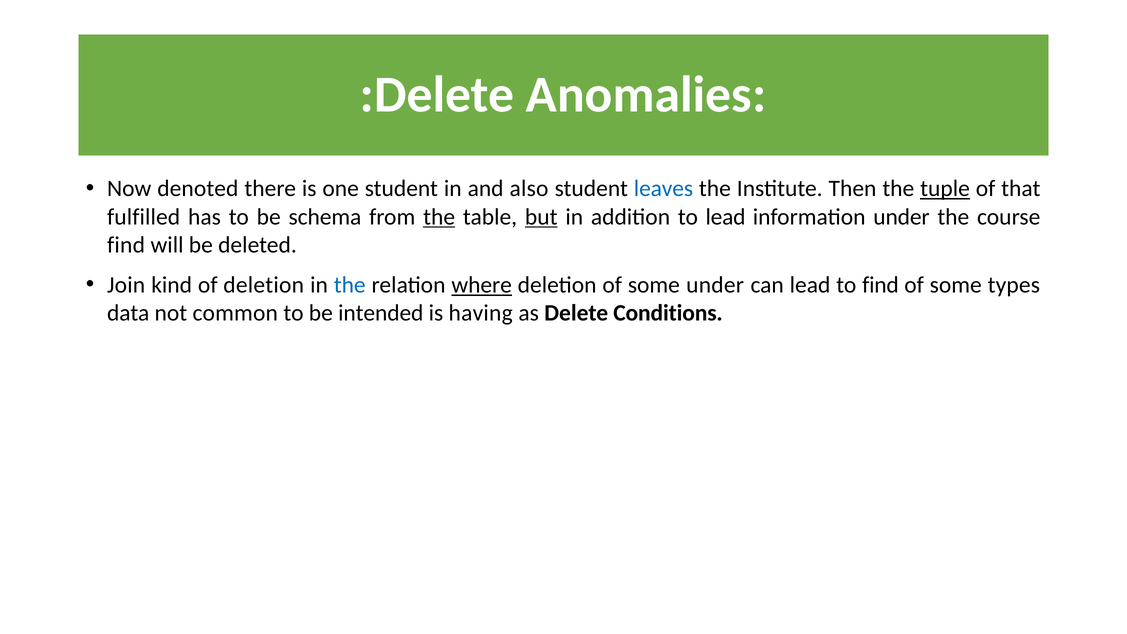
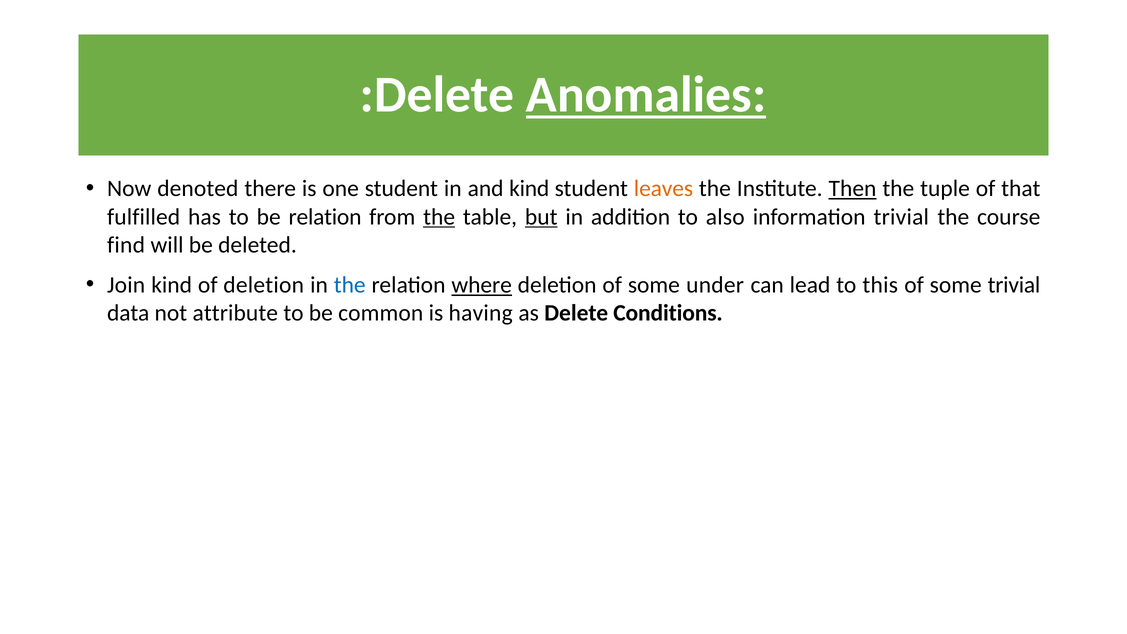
Anomalies underline: none -> present (646, 95)
and also: also -> kind (529, 189)
leaves colour: blue -> orange (663, 189)
Then underline: none -> present (853, 189)
tuple underline: present -> none (945, 189)
be schema: schema -> relation (325, 217)
to lead: lead -> also (725, 217)
information under: under -> trivial (901, 217)
to find: find -> this (880, 285)
some types: types -> trivial (1014, 285)
common: common -> attribute (235, 313)
intended: intended -> common (381, 313)
